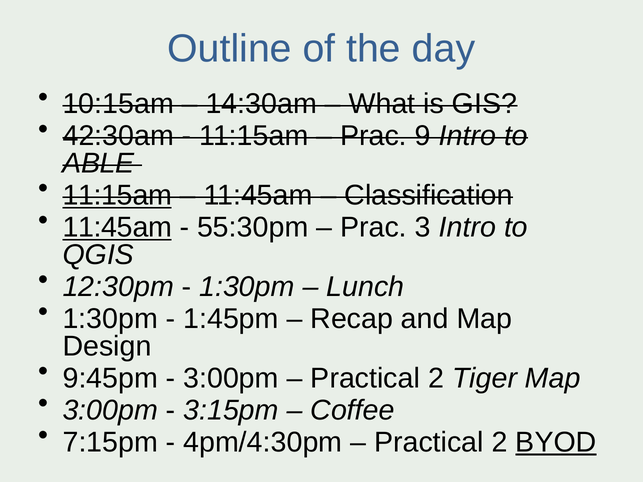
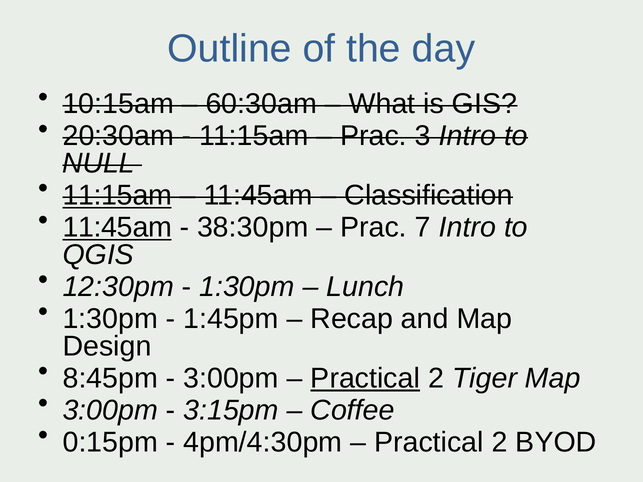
14:30am: 14:30am -> 60:30am (261, 104)
42:30am: 42:30am -> 20:30am (118, 136)
9: 9 -> 3 (423, 136)
ABLE: ABLE -> NULL (98, 163)
55:30pm: 55:30pm -> 38:30pm (253, 227)
3: 3 -> 7 (423, 227)
9:45pm: 9:45pm -> 8:45pm (110, 378)
Practical underline: none -> present (365, 378)
7:15pm: 7:15pm -> 0:15pm (110, 442)
BYOD underline: present -> none (556, 442)
